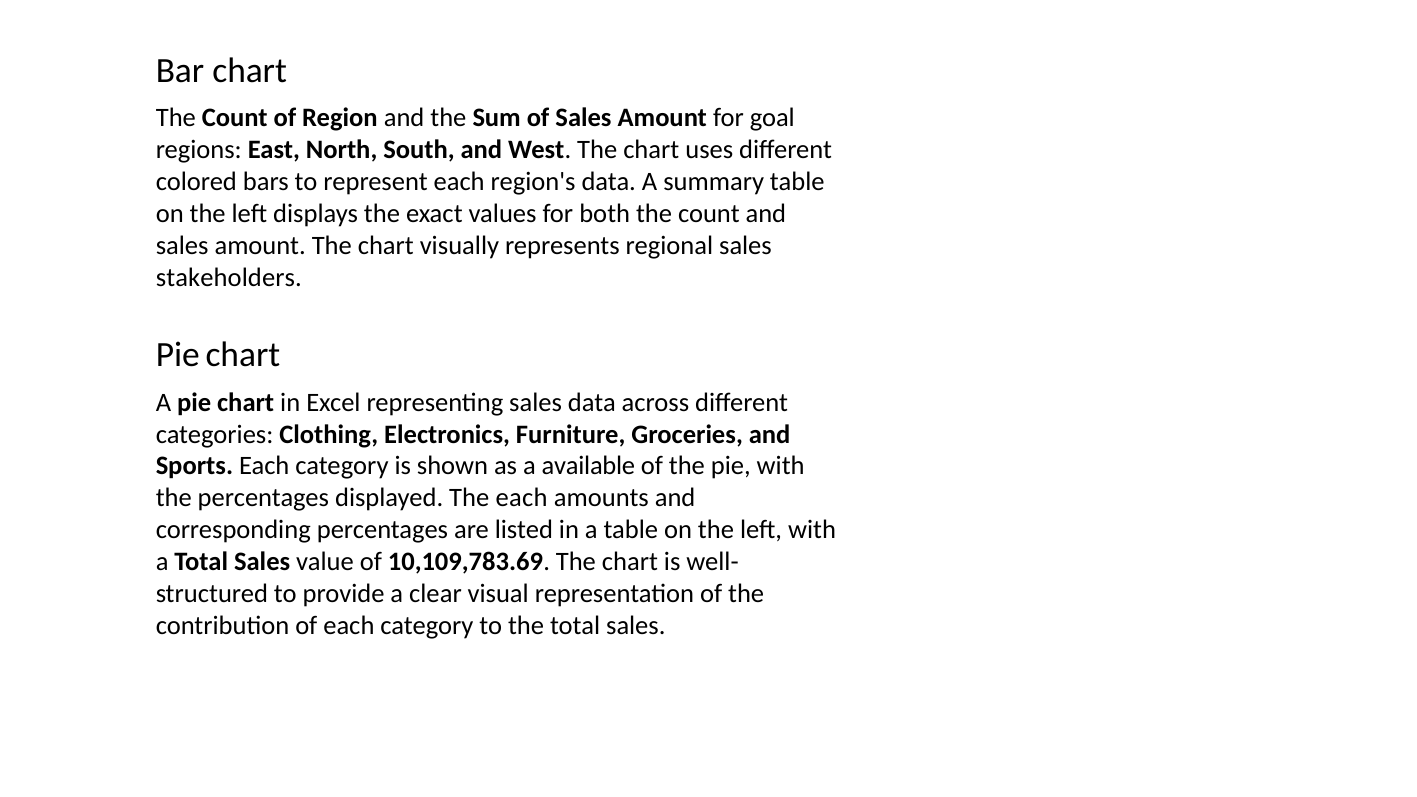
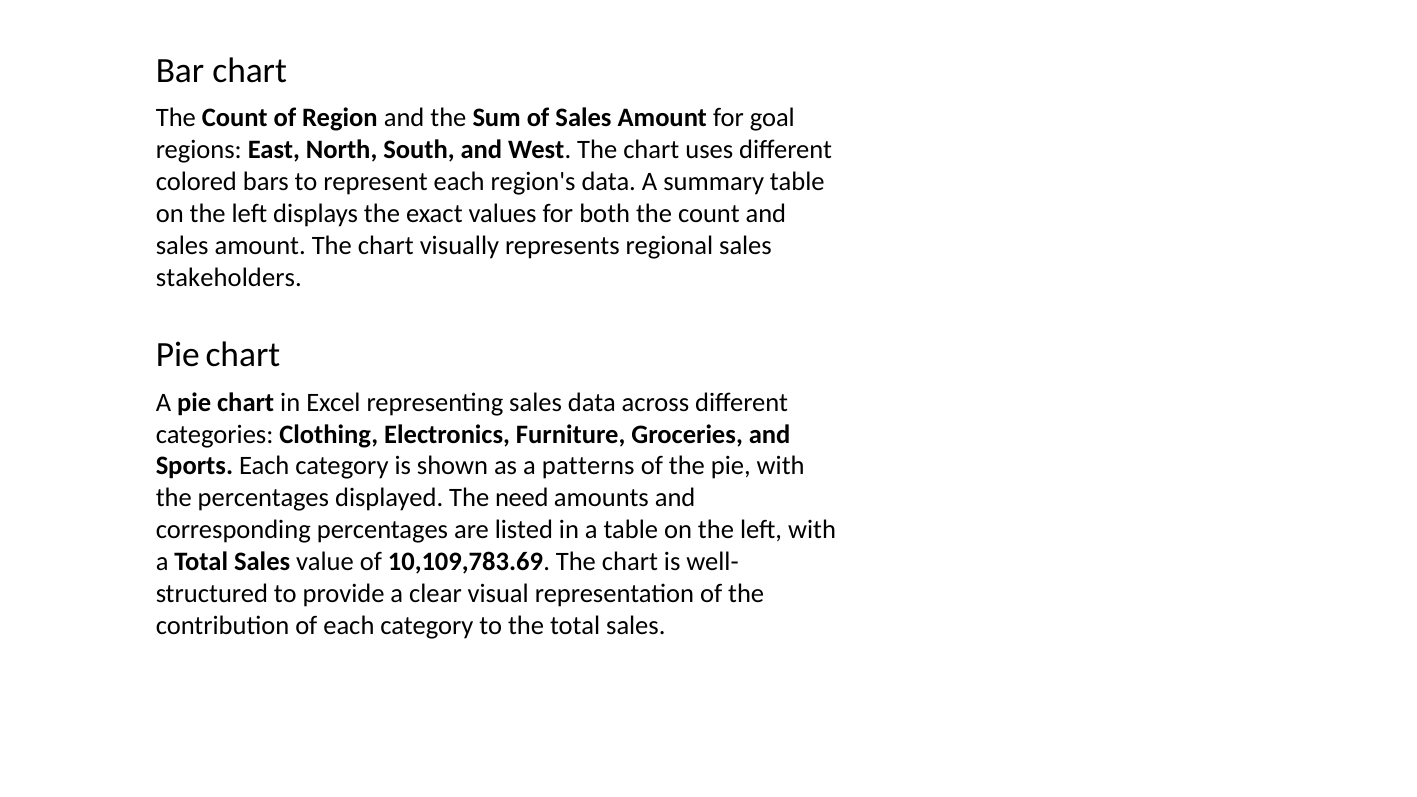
available: available -> patterns (588, 466)
The each: each -> need (522, 498)
